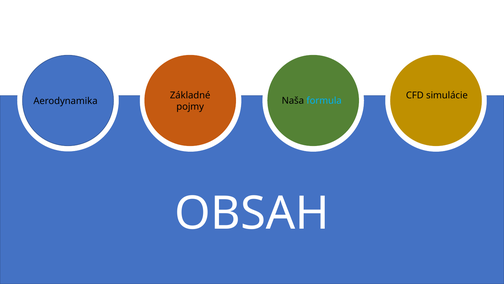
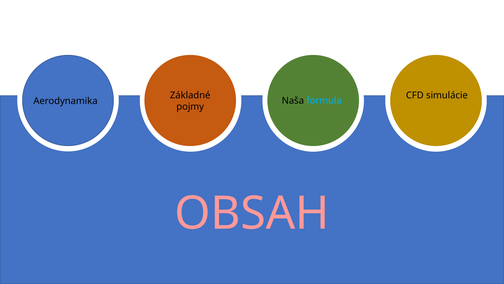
OBSAH colour: white -> pink (252, 213)
